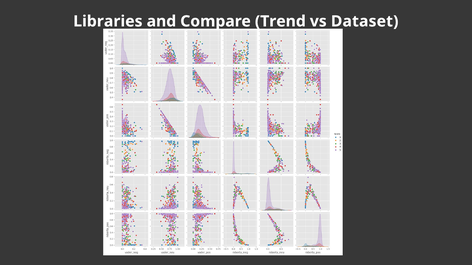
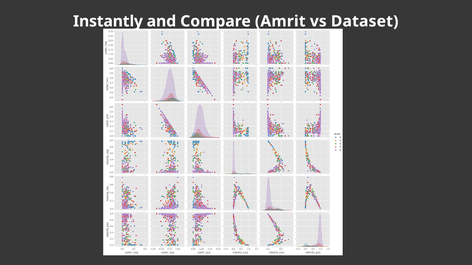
Libraries: Libraries -> Instantly (108, 21)
Trend: Trend -> Amrit (280, 21)
